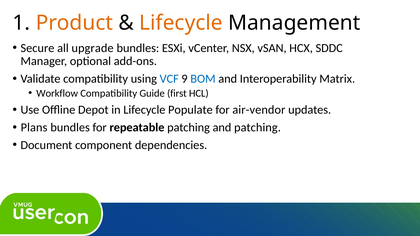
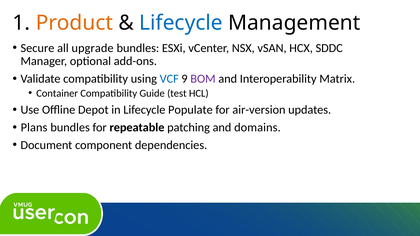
Lifecycle colour: orange -> blue (181, 23)
BOM colour: blue -> purple (203, 79)
Workflow: Workflow -> Container (57, 93)
first: first -> test (177, 93)
air-vendor: air-vendor -> air-version (259, 110)
and patching: patching -> domains (257, 128)
